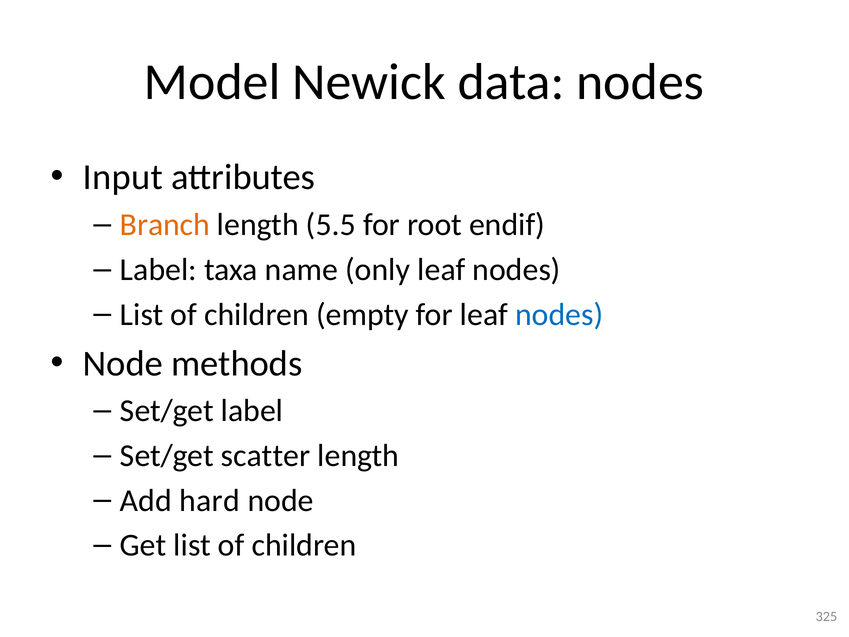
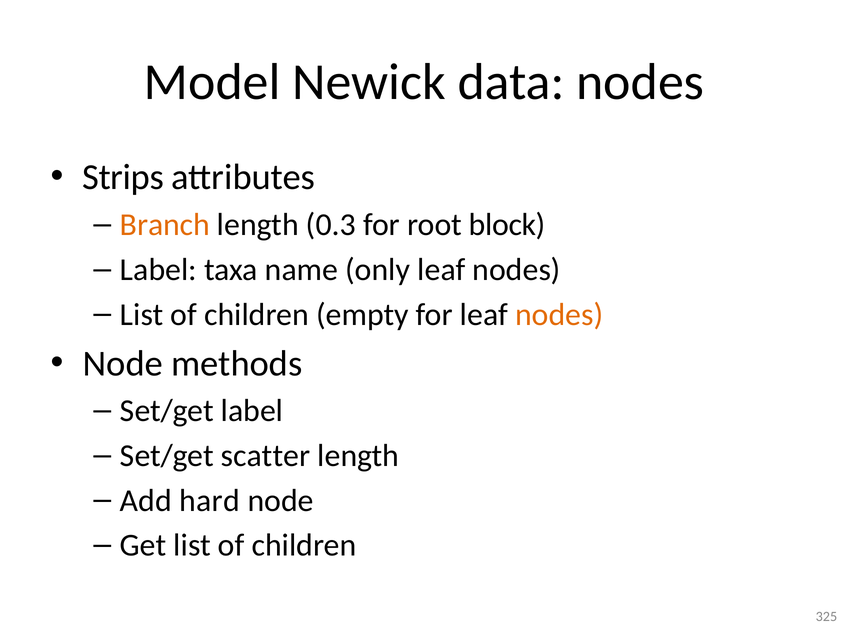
Input: Input -> Strips (123, 177)
5.5: 5.5 -> 0.3 (331, 225)
endif: endif -> block (507, 225)
nodes colour: blue -> orange (559, 314)
